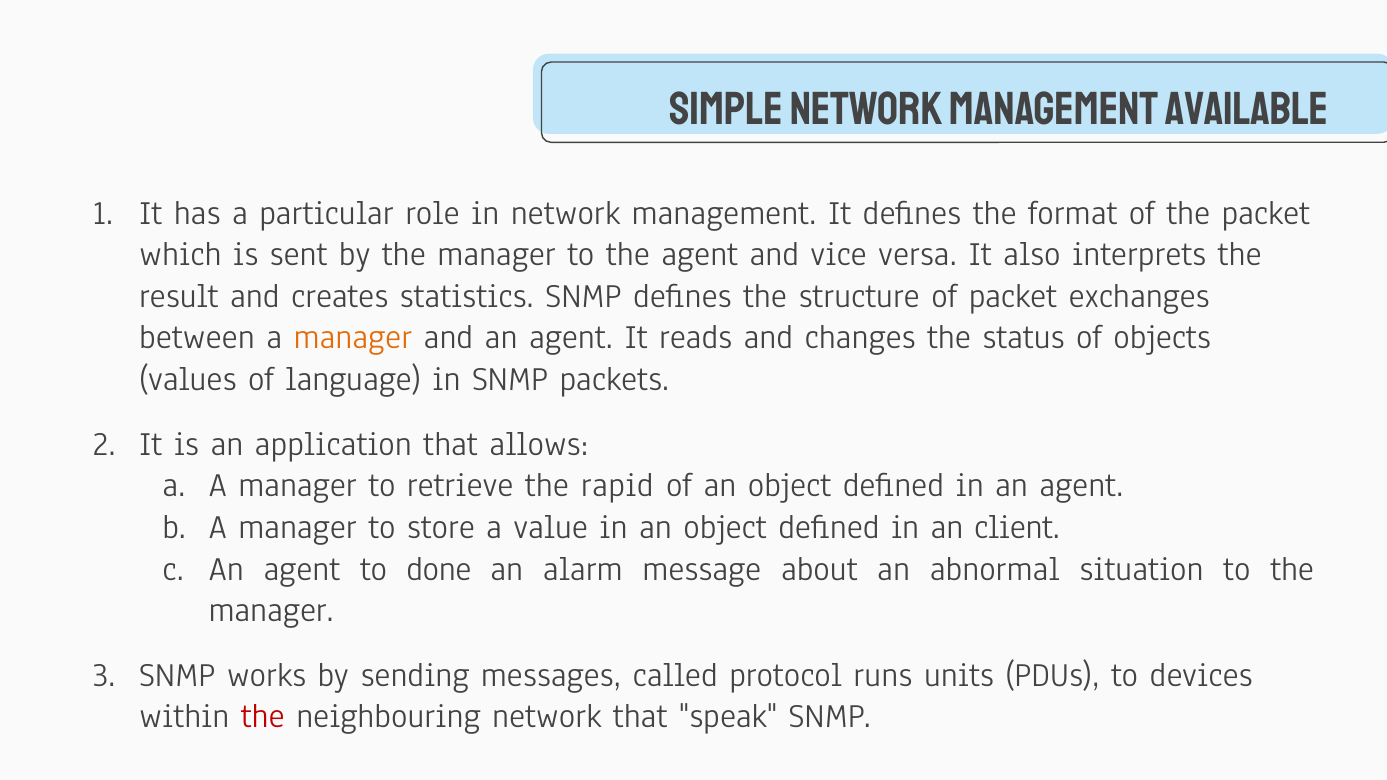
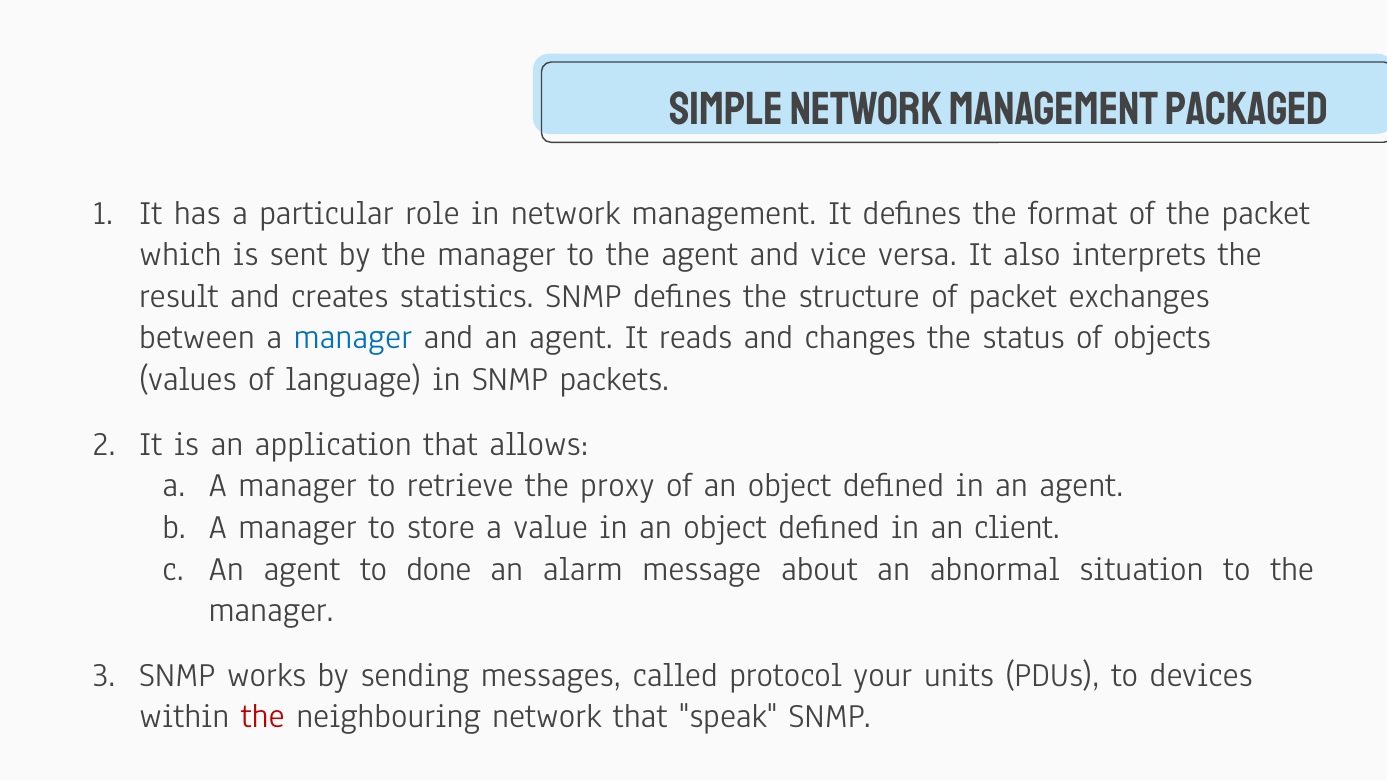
AVAILABLE: AVAILABLE -> PACKAGED (1246, 109)
manager colour: orange -> blue (353, 338)
rapid: rapid -> proxy (617, 486)
runs: runs -> your (883, 675)
